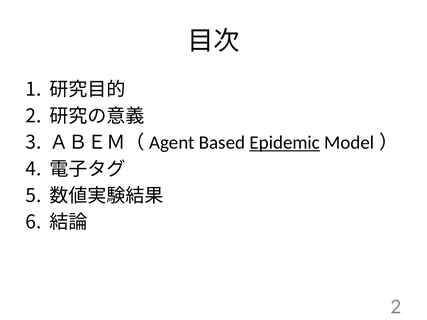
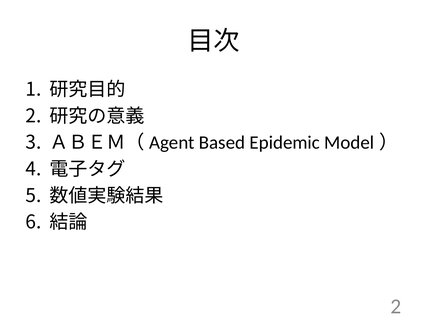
Epidemic underline: present -> none (285, 143)
